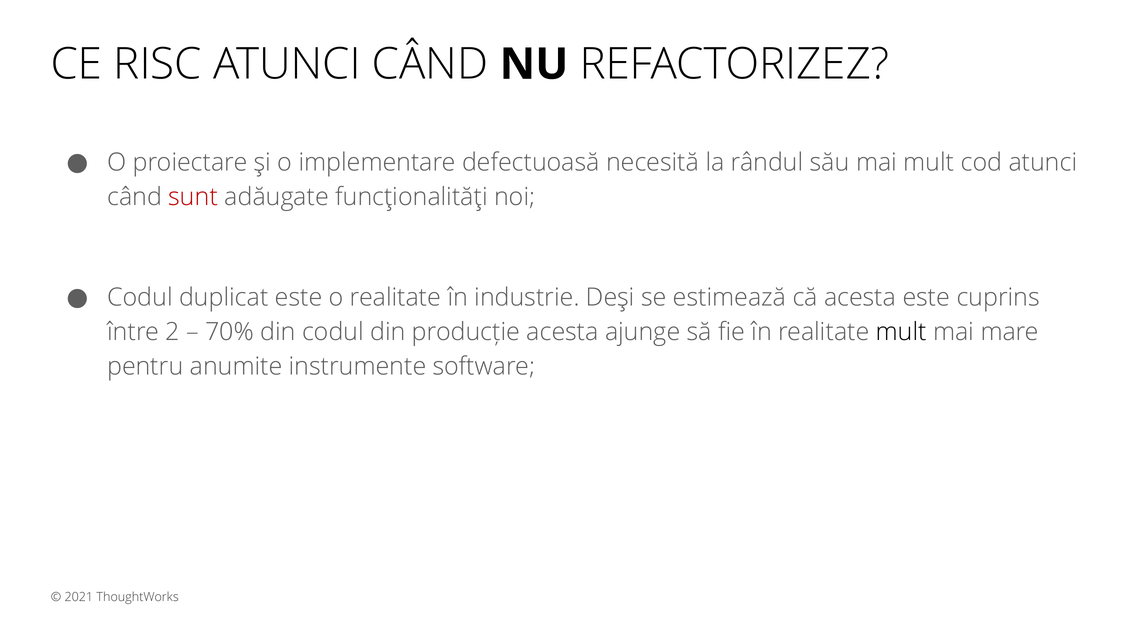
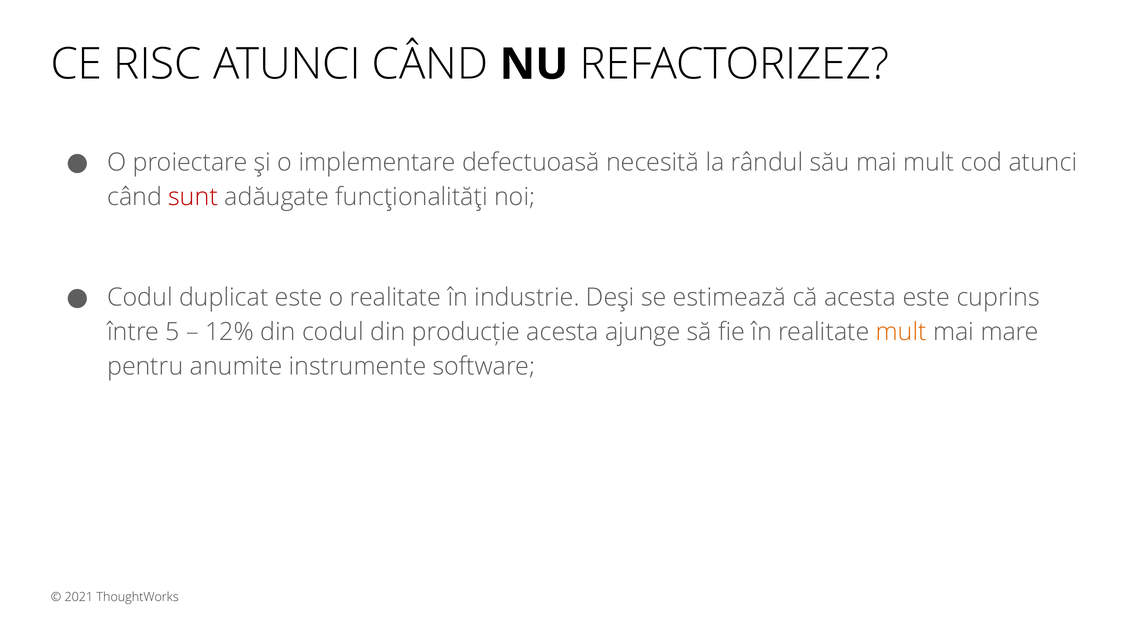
2: 2 -> 5 (172, 332)
70%: 70% -> 12% (229, 332)
mult colour: black -> orange (901, 332)
